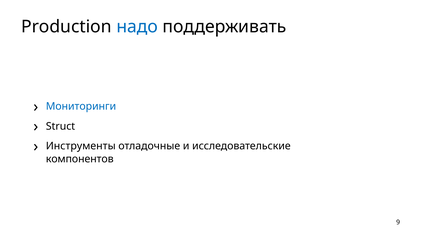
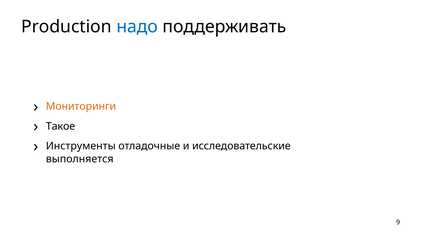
Мониторинги colour: blue -> orange (81, 106)
Struct: Struct -> Такое (60, 126)
компонентов: компонентов -> выполняется (80, 159)
